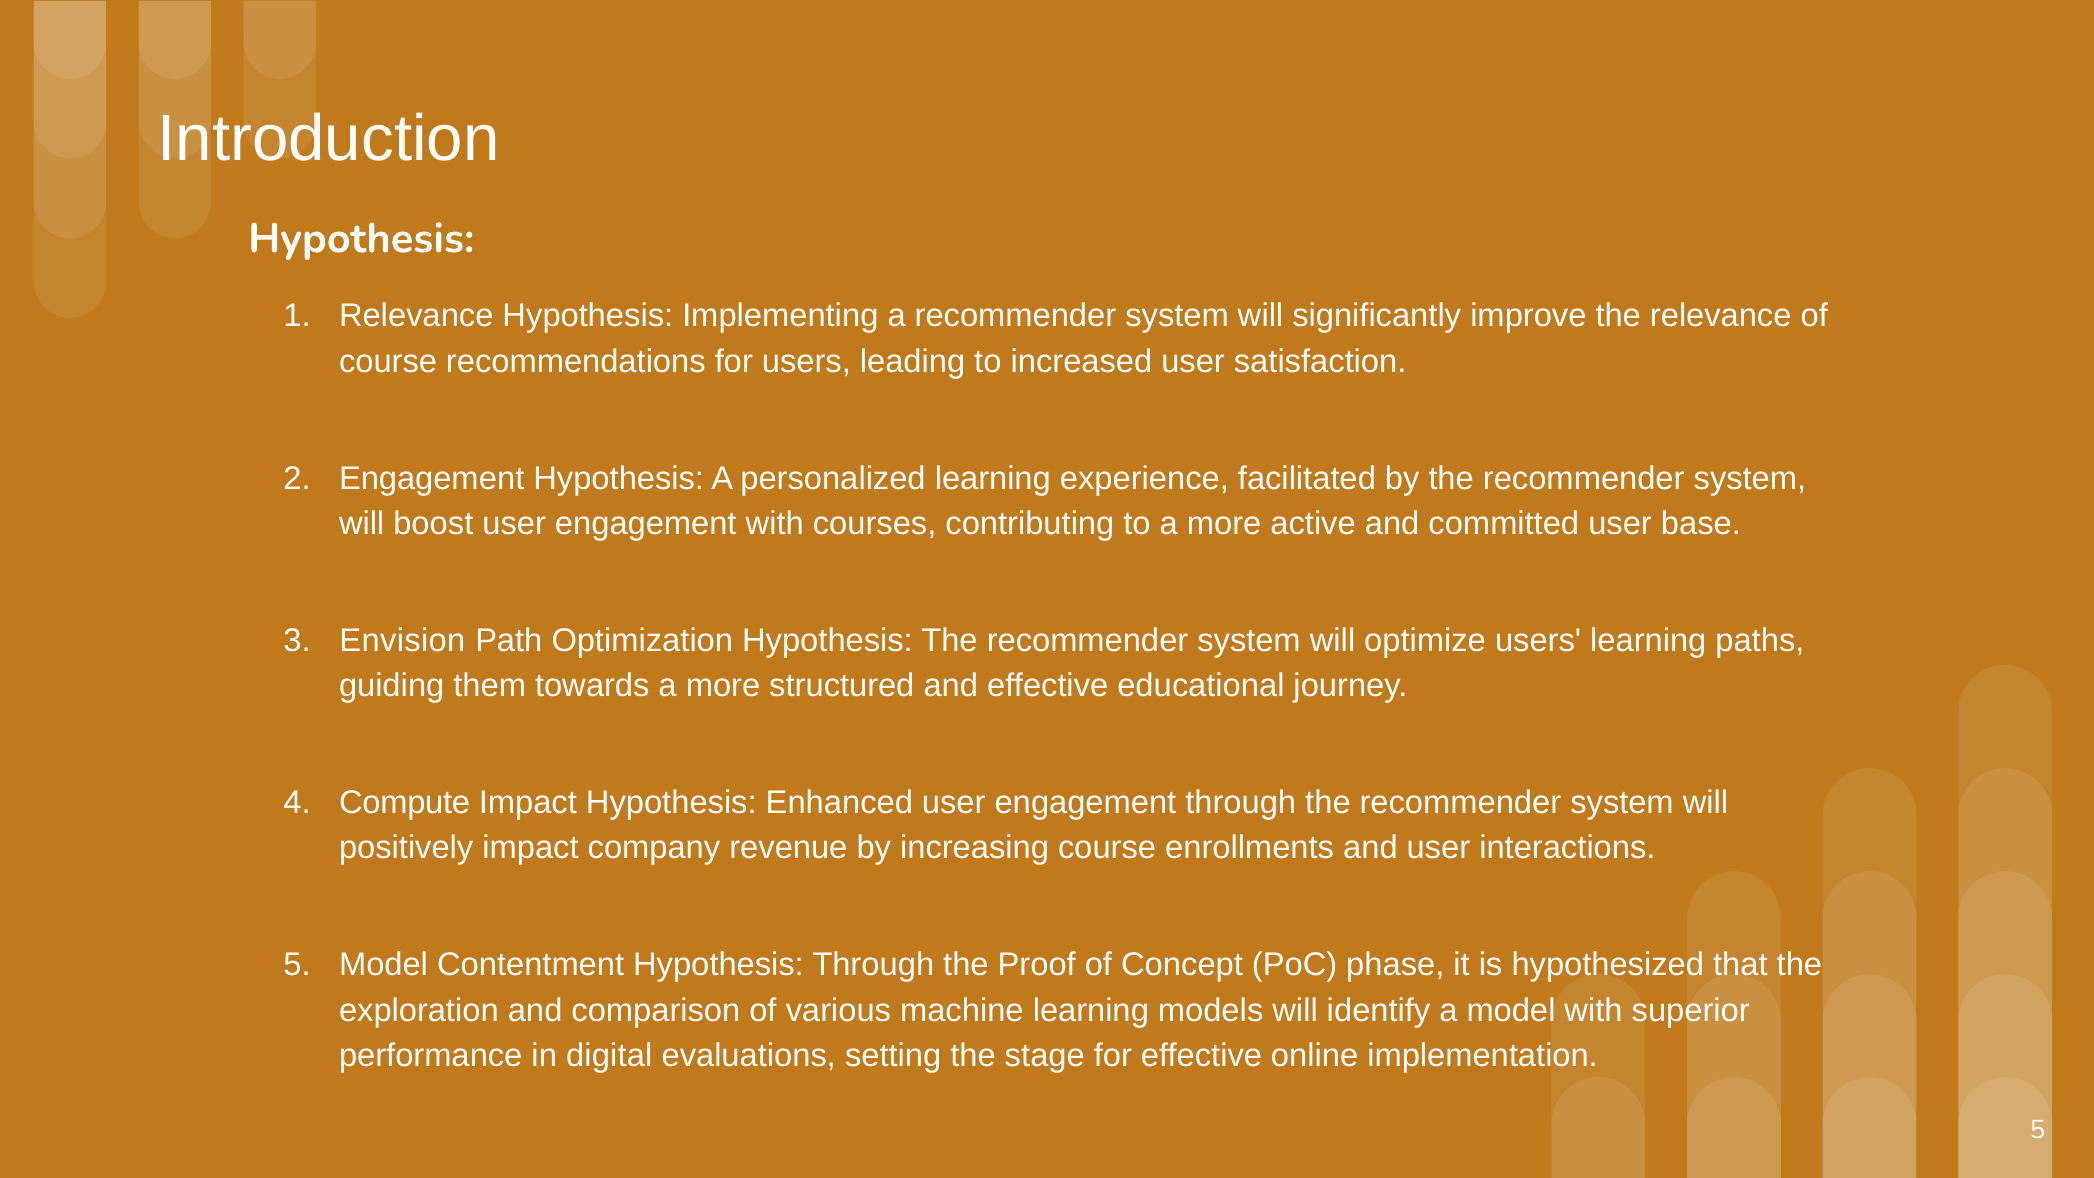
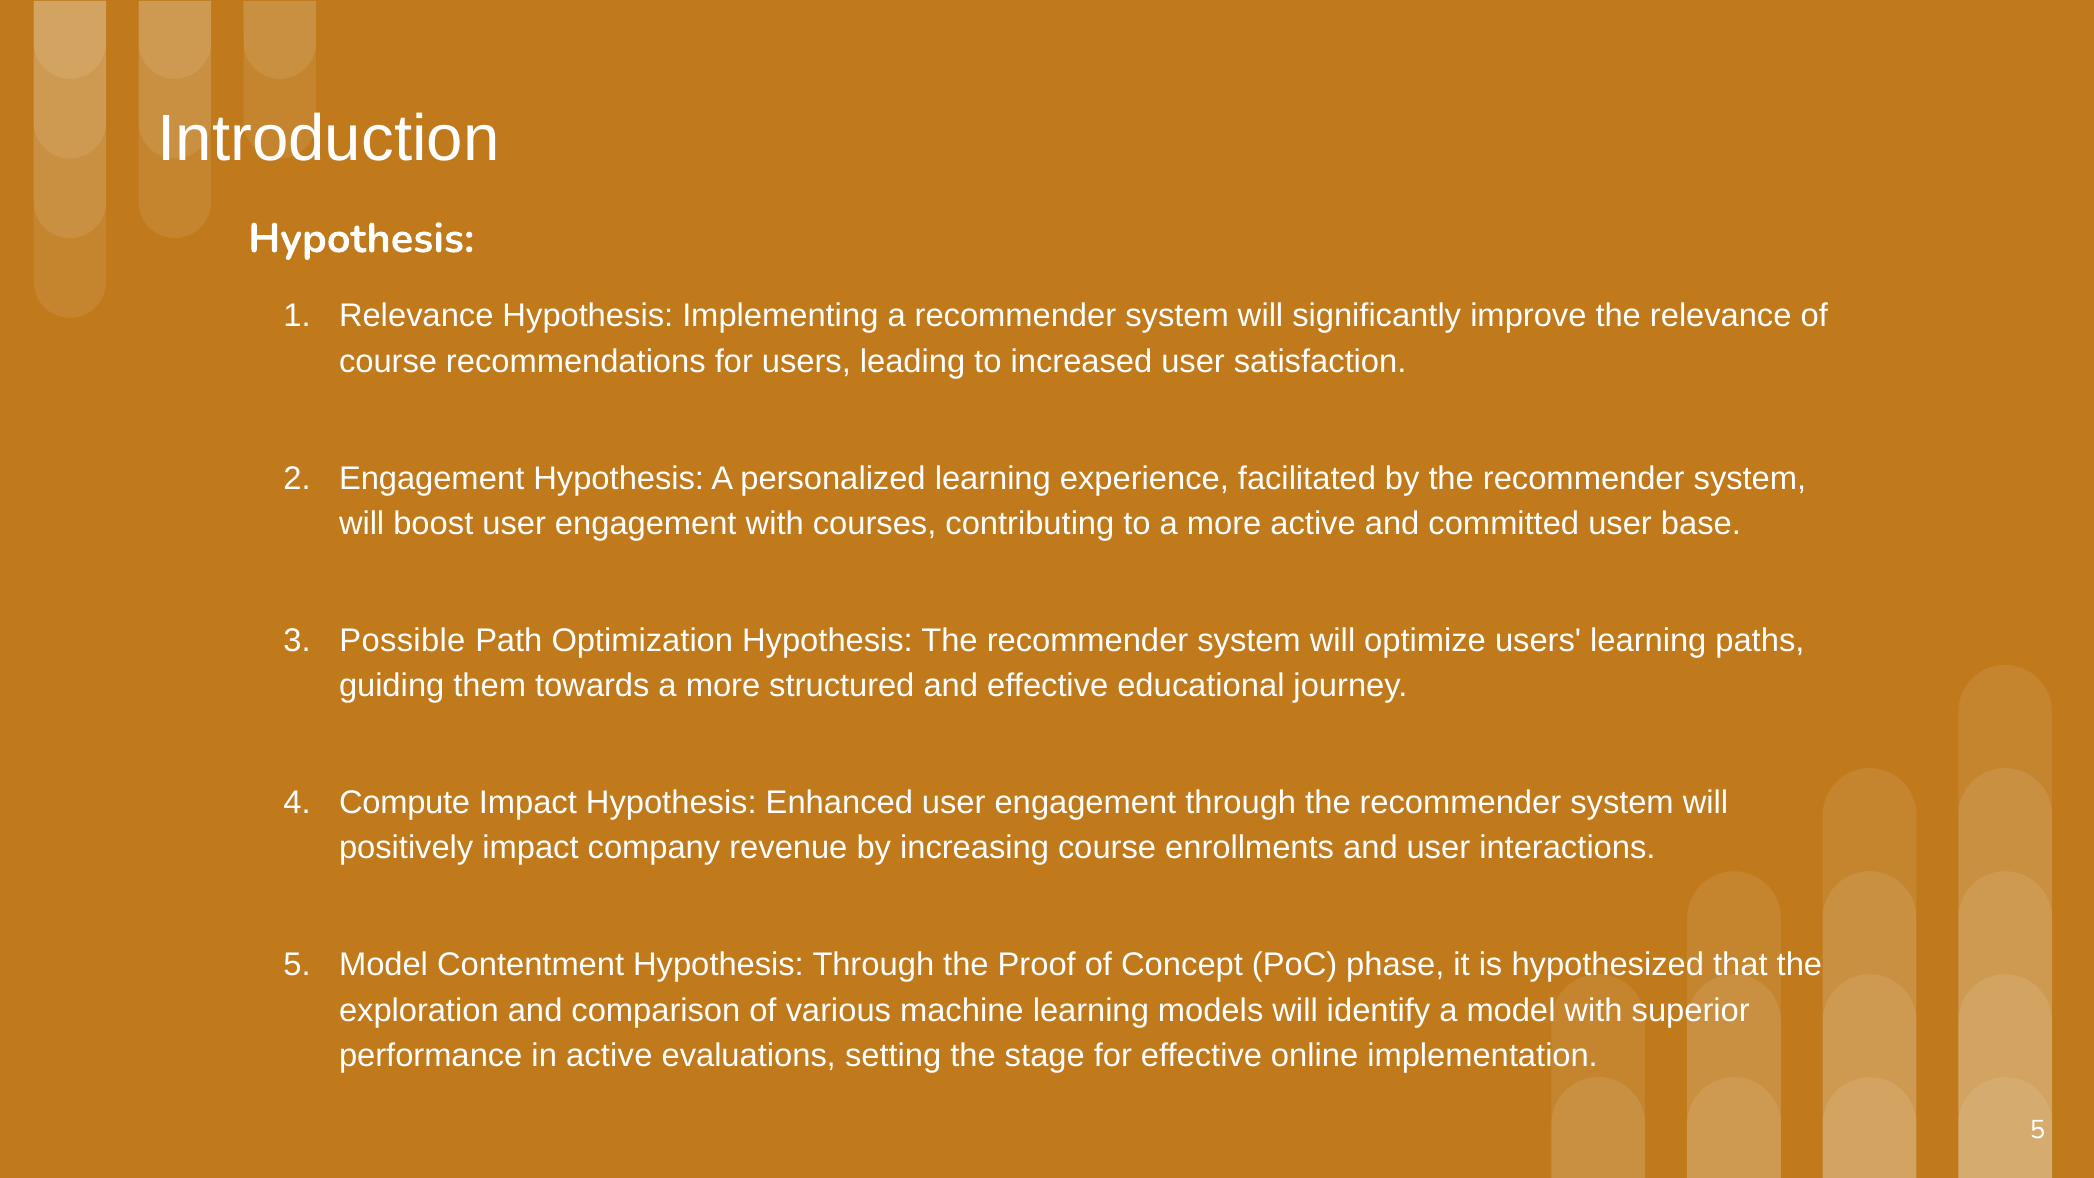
Envision: Envision -> Possible (402, 641)
in digital: digital -> active (609, 1055)
